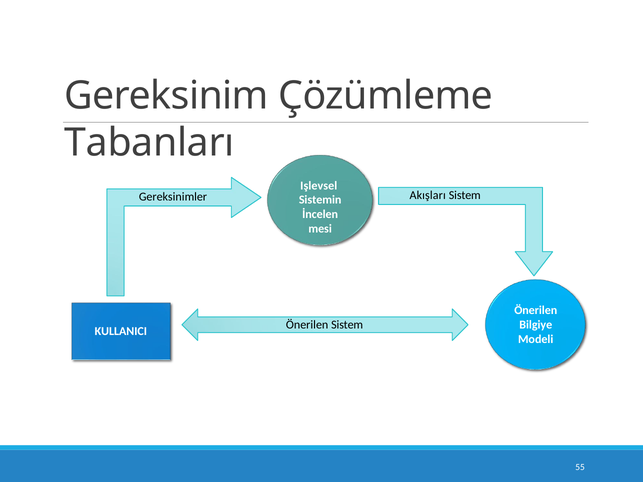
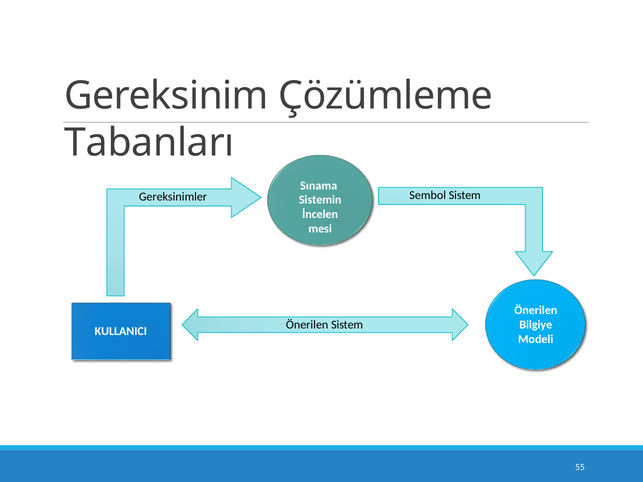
Işlevsel: Işlevsel -> Sınama (319, 186)
Akışları: Akışları -> Sembol (428, 195)
